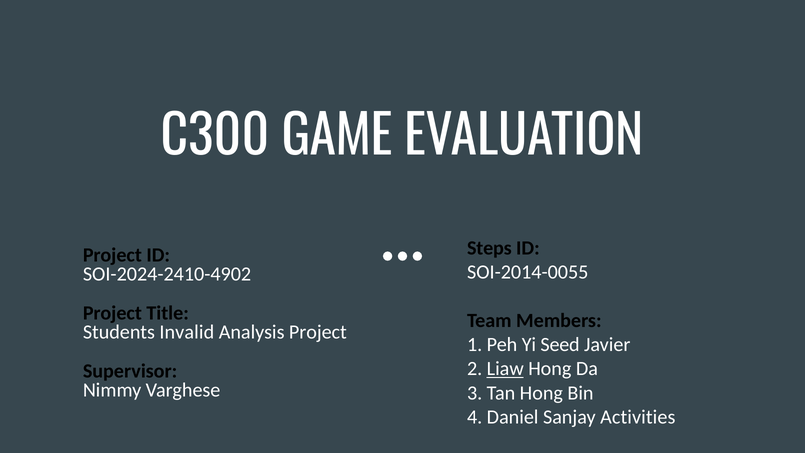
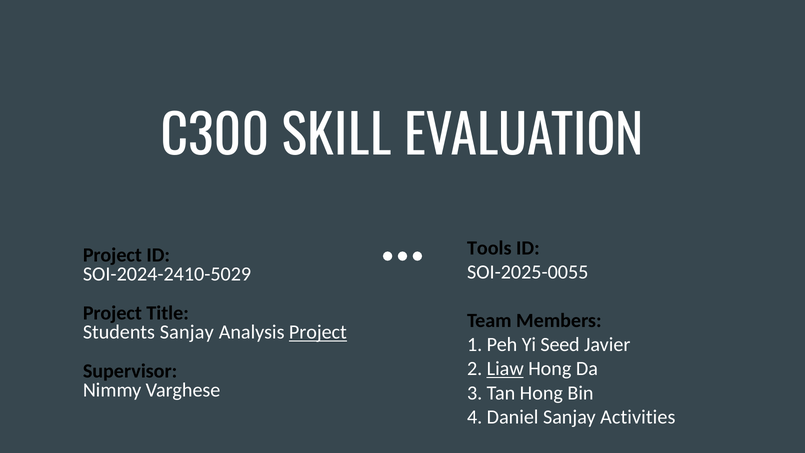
GAME: GAME -> SKILL (336, 137)
Steps: Steps -> Tools (489, 248)
SOI-2014-0055: SOI-2014-0055 -> SOI-2025-0055 (528, 272)
SOI-2024-2410-4902: SOI-2024-2410-4902 -> SOI-2024-2410-5029 (167, 274)
Students Invalid: Invalid -> Sanjay (187, 332)
Project underline: none -> present (318, 332)
